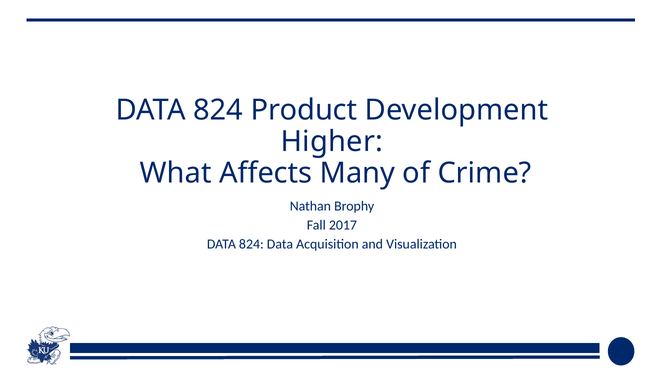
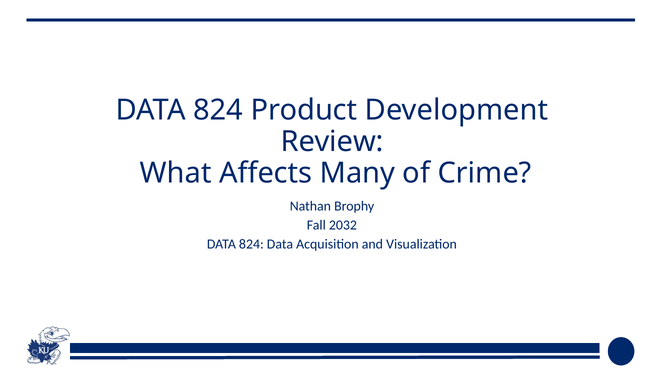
Higher: Higher -> Review (332, 141)
2017: 2017 -> 2032 (343, 225)
